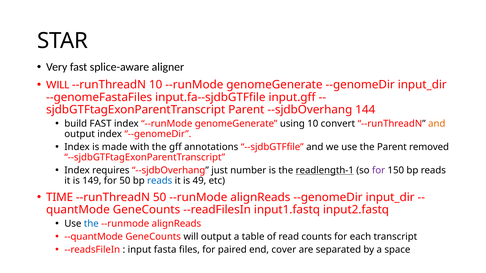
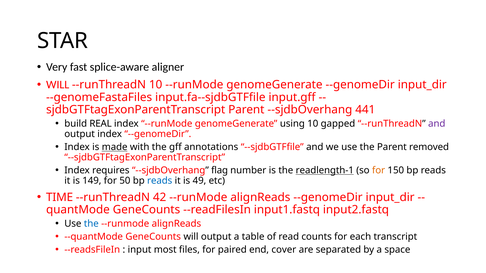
144: 144 -> 441 (365, 110)
build FAST: FAST -> REAL (101, 124)
convert: convert -> gapped (338, 124)
and colour: orange -> purple (437, 124)
made underline: none -> present (115, 147)
just: just -> flag (220, 171)
for colour: purple -> orange (379, 171)
--runThreadN 50: 50 -> 42 (160, 197)
fasta: fasta -> most (165, 250)
